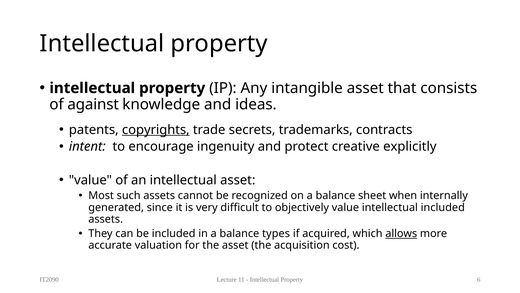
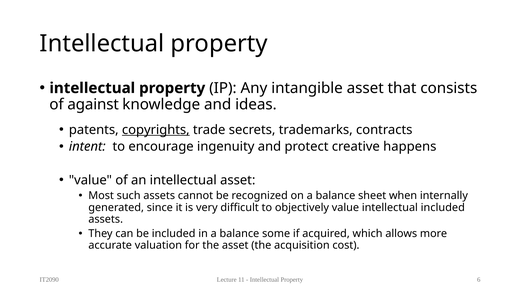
explicitly: explicitly -> happens (410, 146)
types: types -> some (276, 233)
allows underline: present -> none (401, 233)
